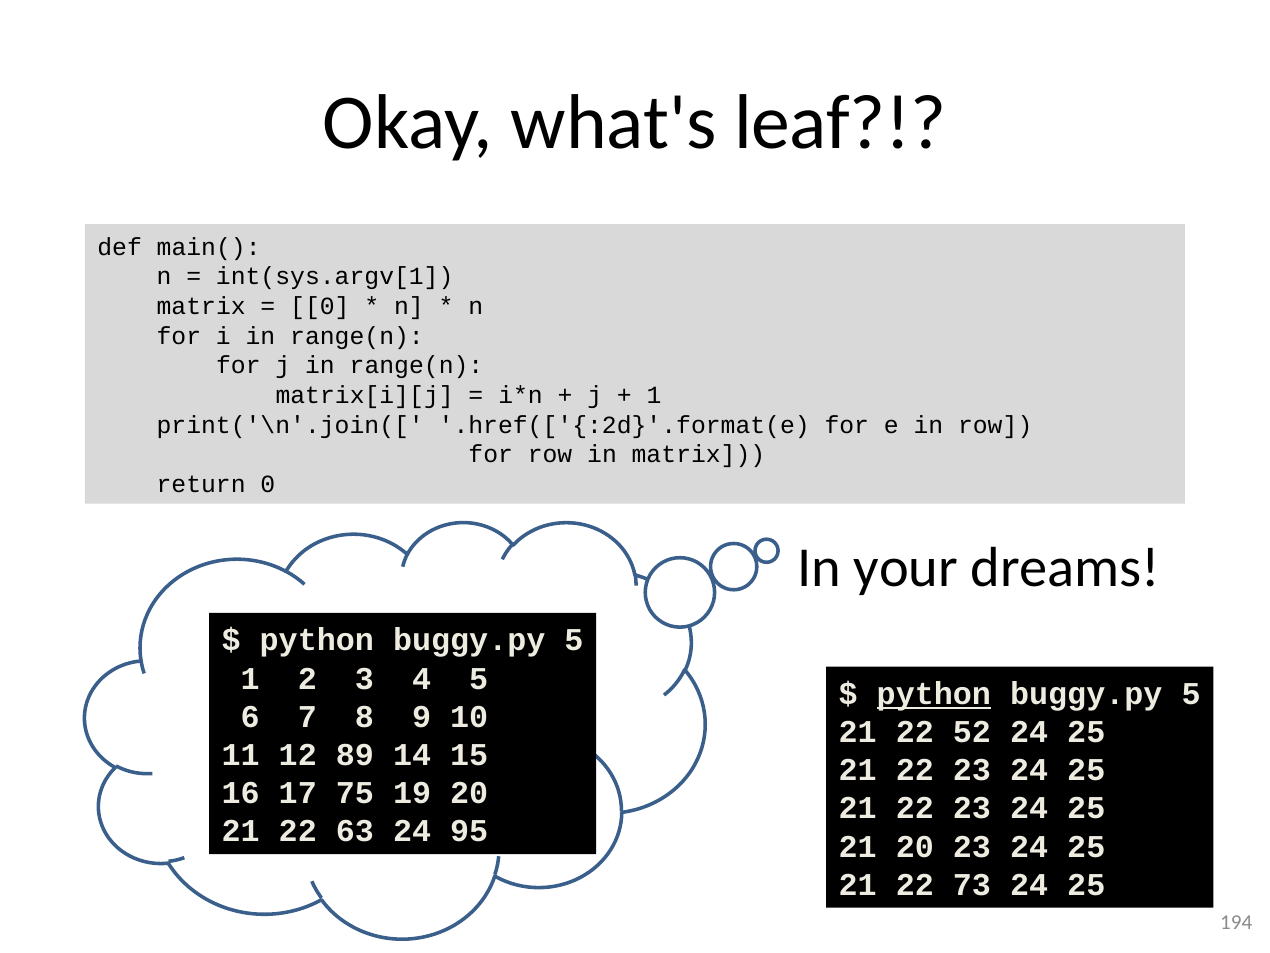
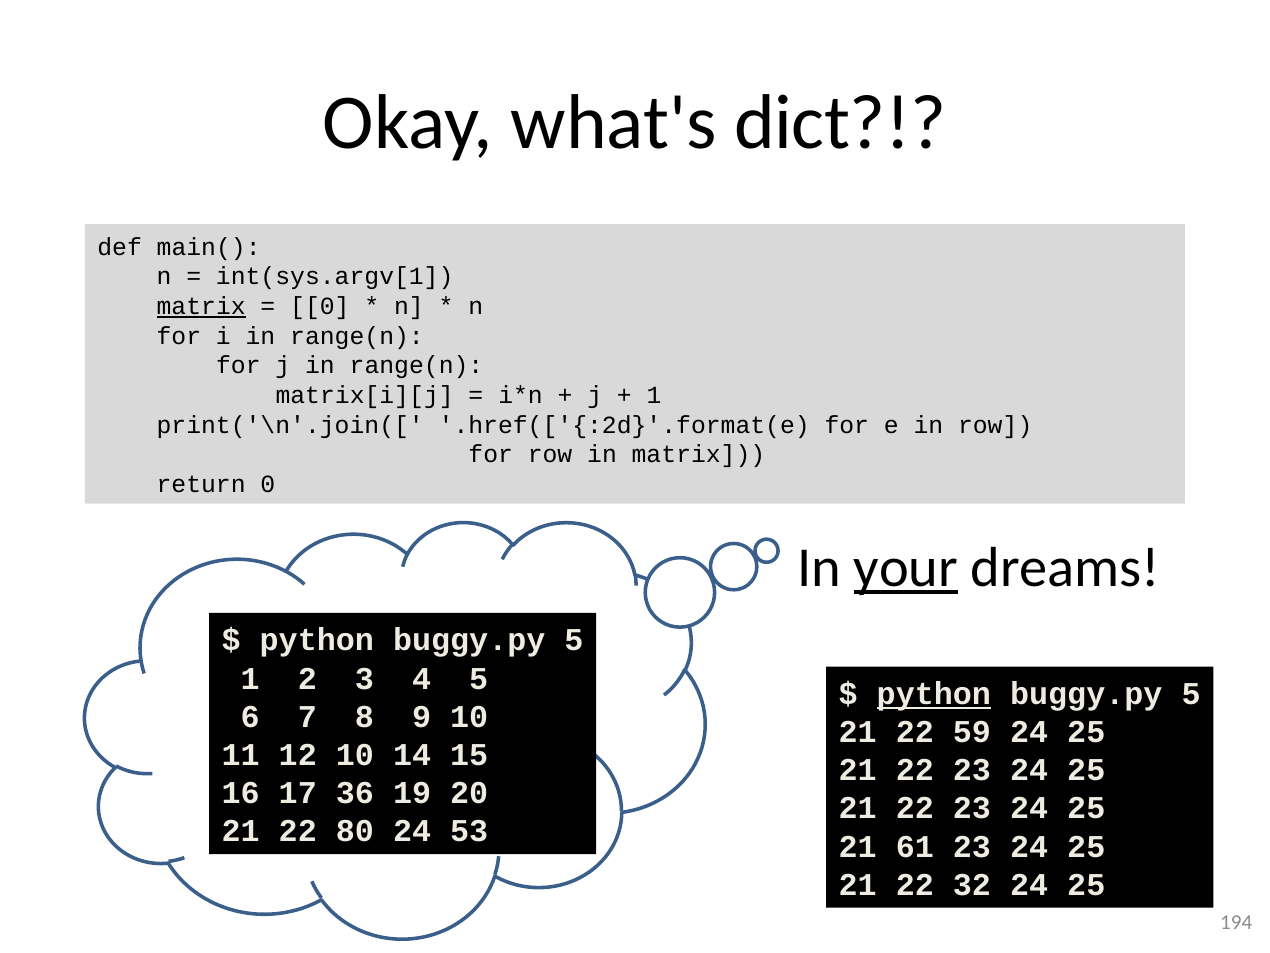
leaf: leaf -> dict (840, 123)
matrix underline: none -> present (201, 306)
your underline: none -> present (906, 568)
52: 52 -> 59 (972, 732)
12 89: 89 -> 10 (355, 754)
75: 75 -> 36 (355, 793)
63: 63 -> 80 (355, 831)
95: 95 -> 53 (469, 831)
21 20: 20 -> 61 (915, 846)
73: 73 -> 32 (972, 884)
